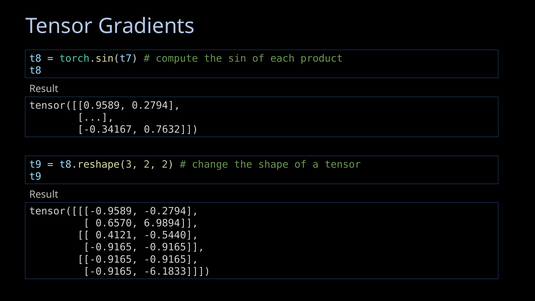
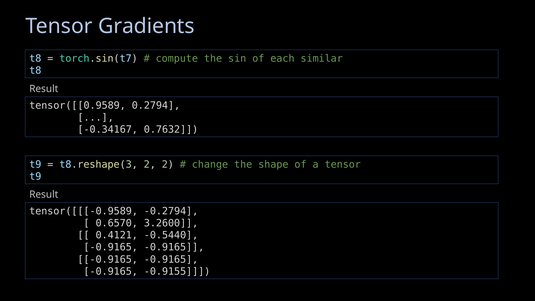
product: product -> similar (322, 59)
6.9894: 6.9894 -> 3.2600 (171, 223)
-6.1833: -6.1833 -> -0.9155 (177, 271)
